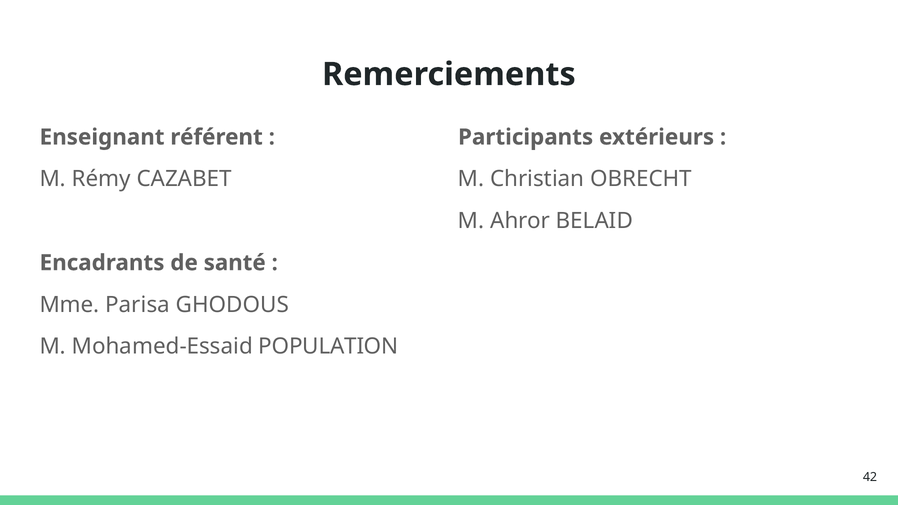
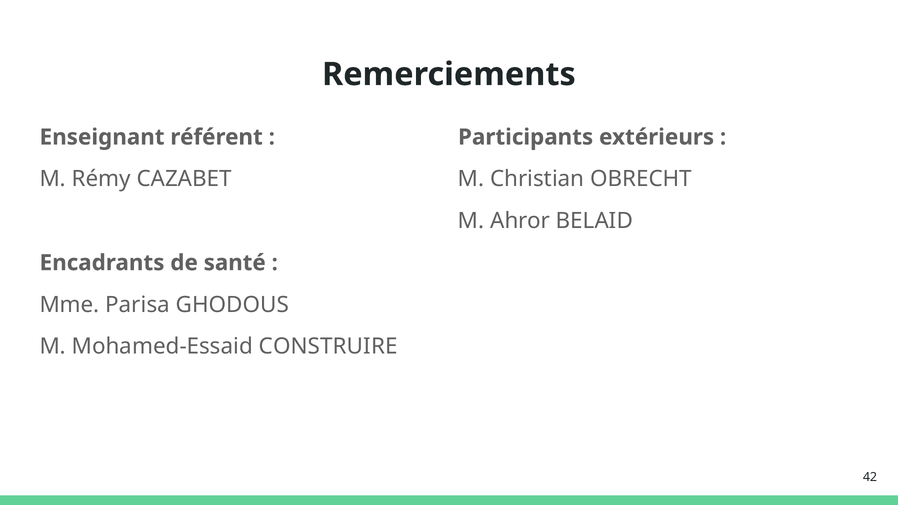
POPULATION: POPULATION -> CONSTRUIRE (328, 347)
